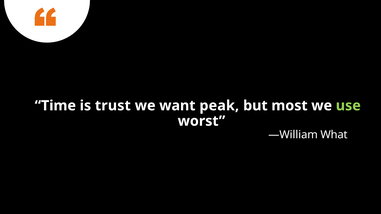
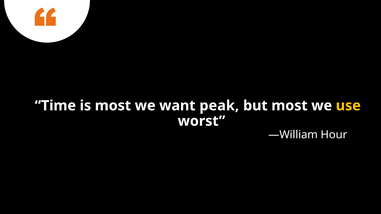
is trust: trust -> most (113, 106)
use colour: light green -> yellow (348, 106)
What: What -> Hour (334, 135)
